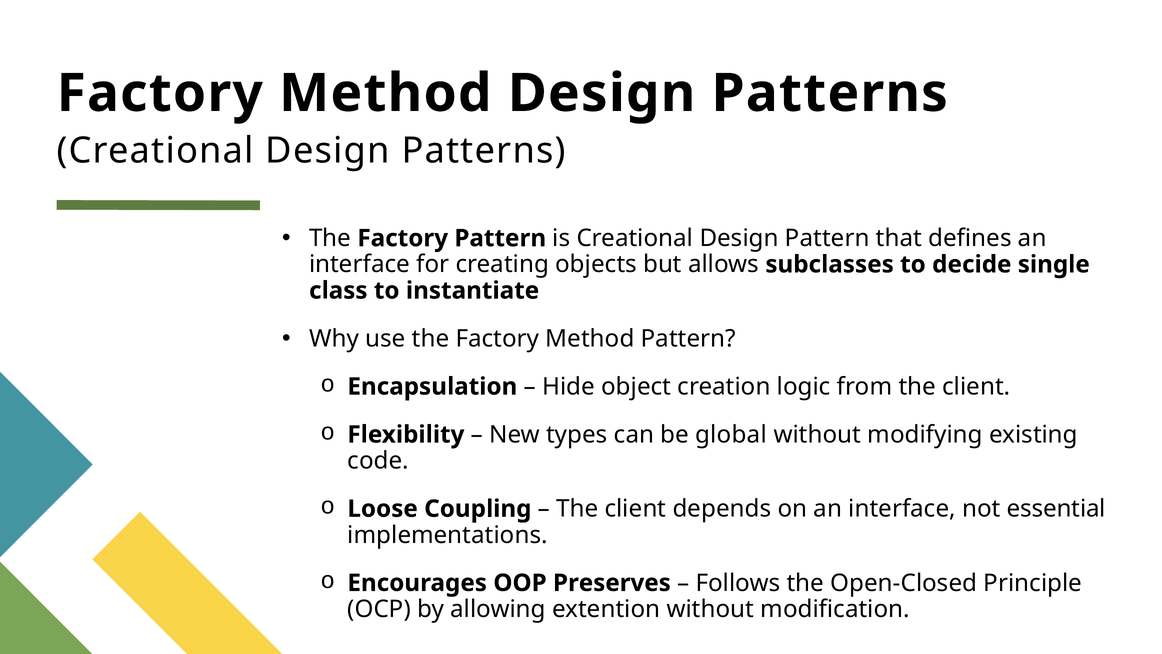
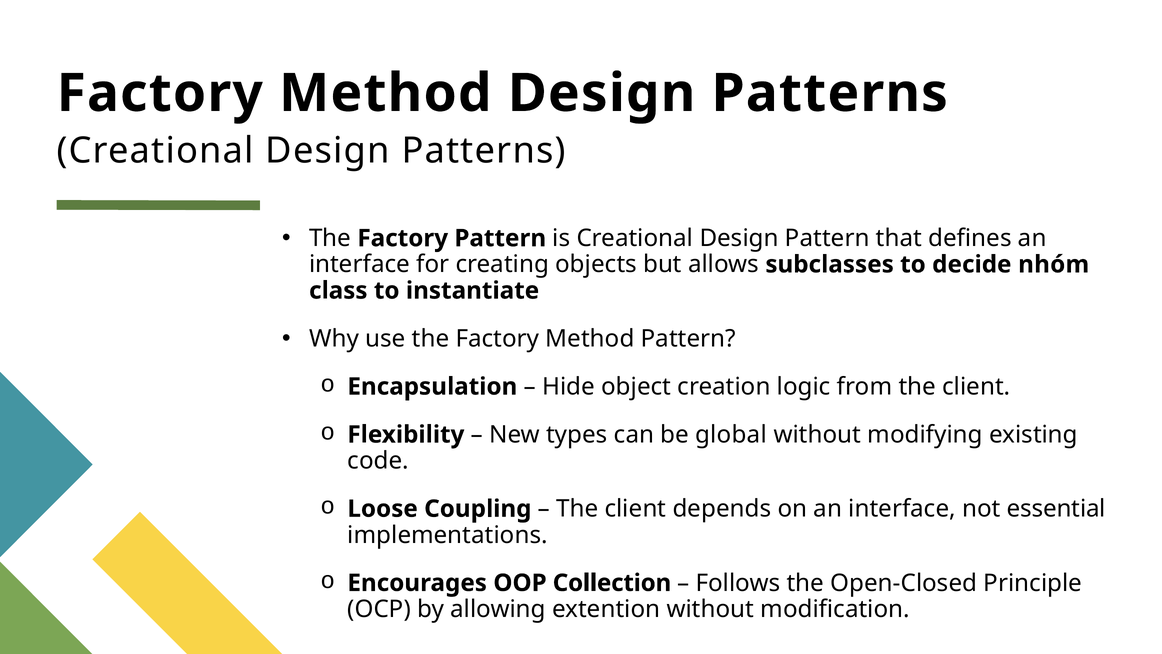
single: single -> nhóm (1054, 264)
Preserves: Preserves -> Collection (612, 583)
